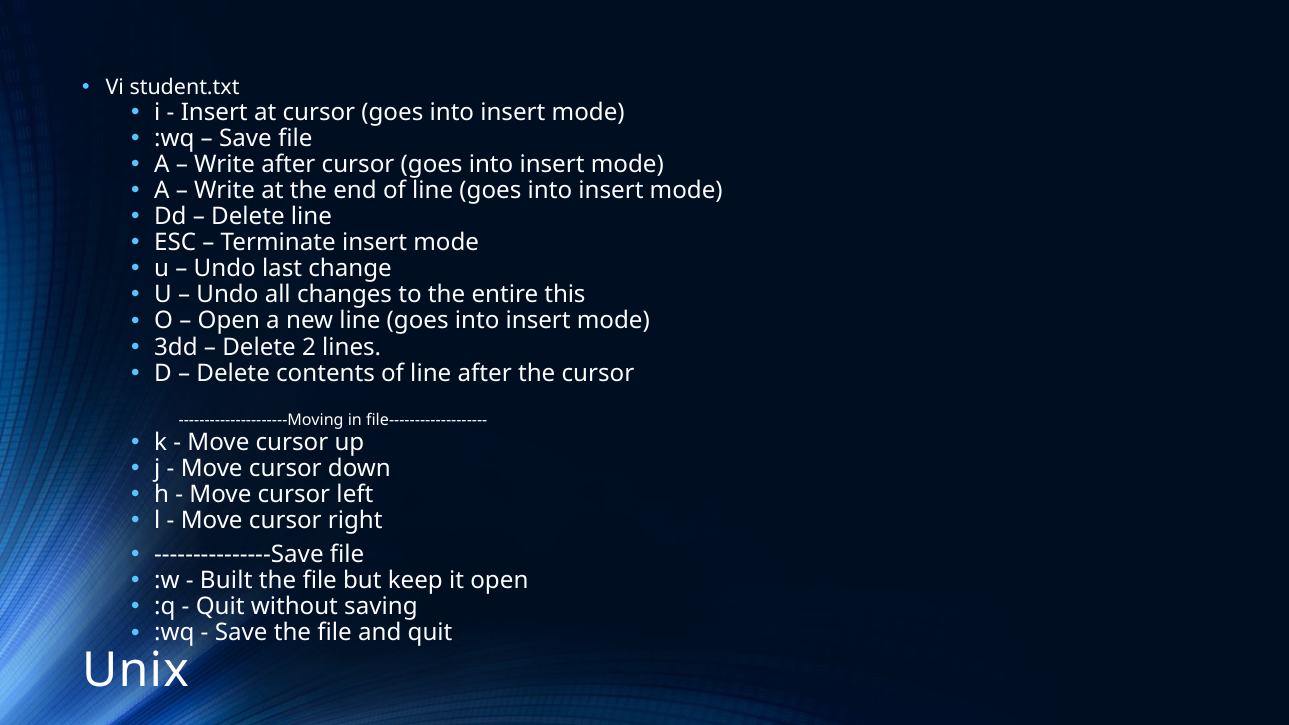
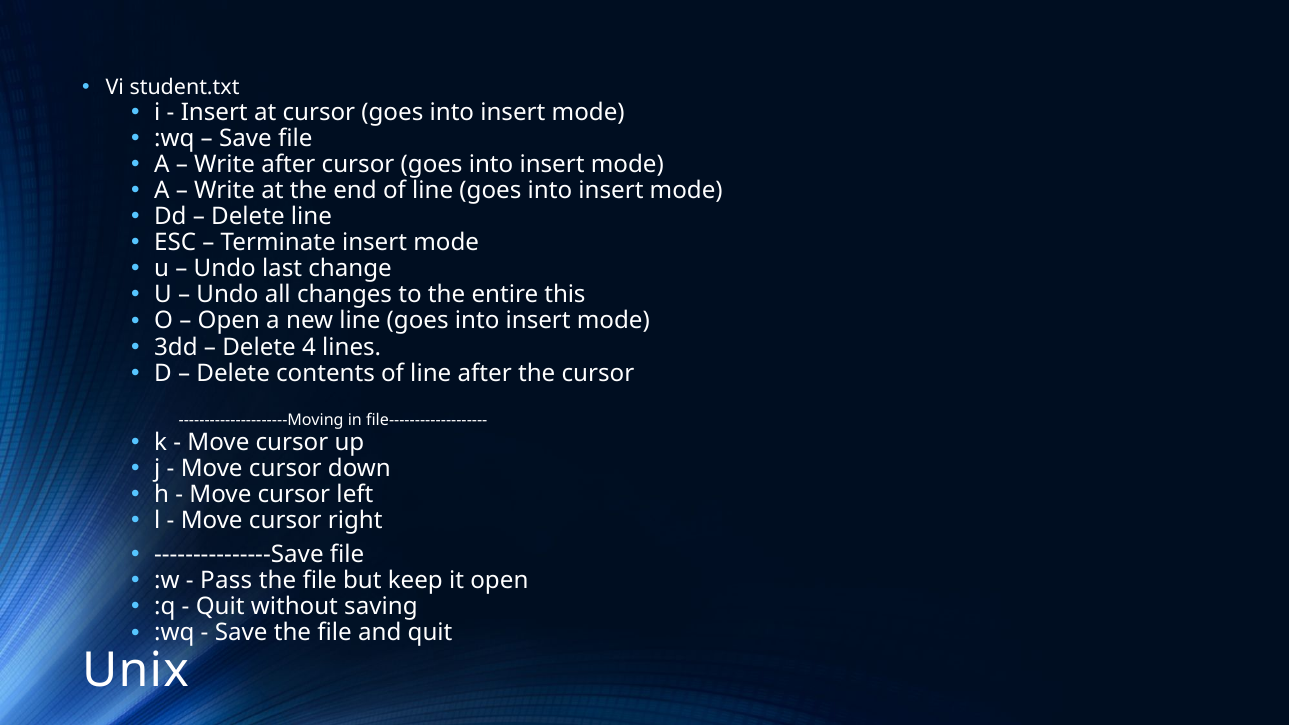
2: 2 -> 4 (309, 347)
Built: Built -> Pass (226, 581)
